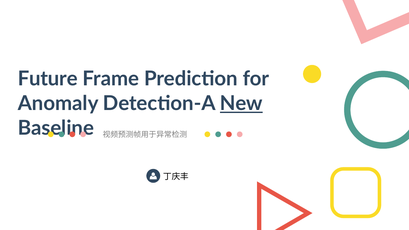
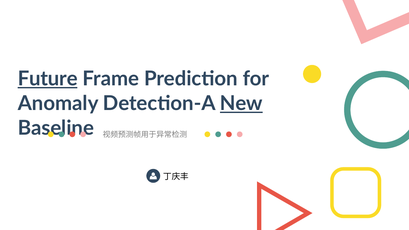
Future underline: none -> present (48, 79)
